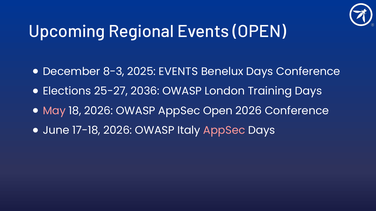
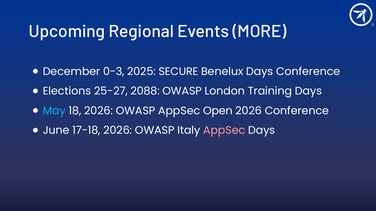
Events OPEN: OPEN -> MORE (259, 32)
8-3: 8-3 -> 0-3 (114, 72)
2025 EVENTS: EVENTS -> SECURE (178, 72)
2036: 2036 -> 2088 (145, 91)
May colour: pink -> light blue (54, 111)
